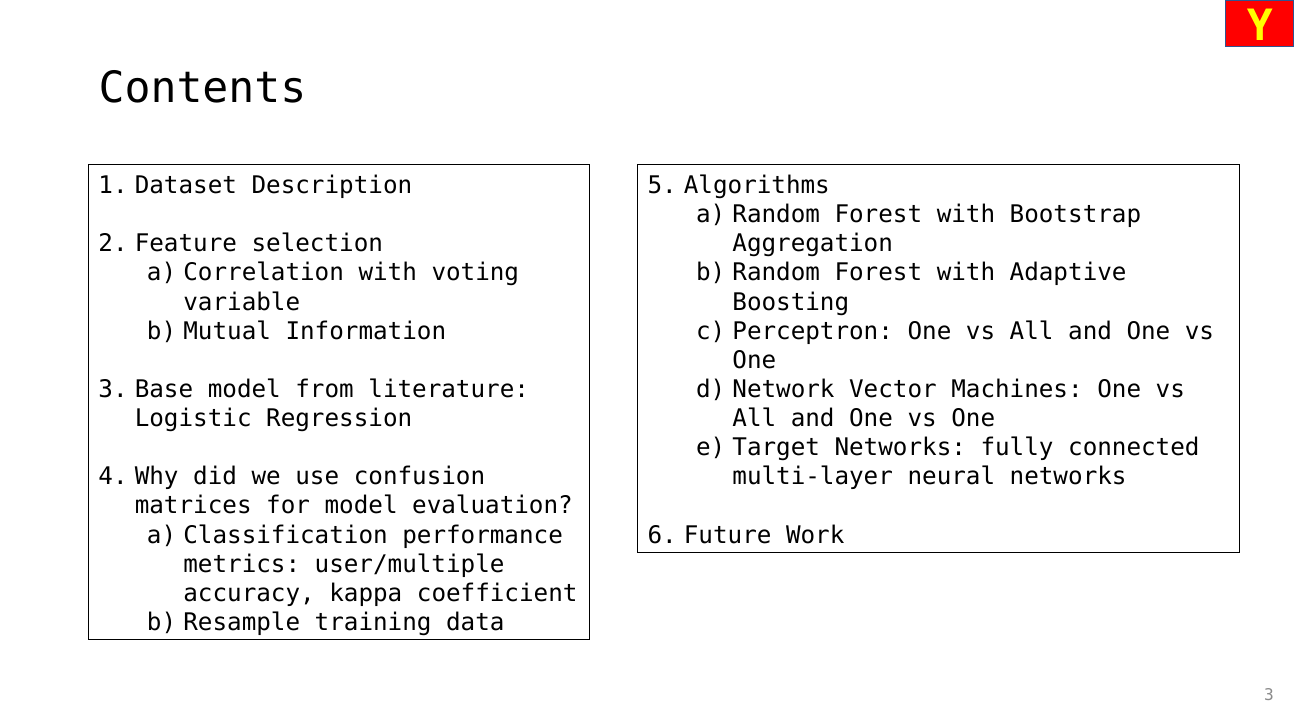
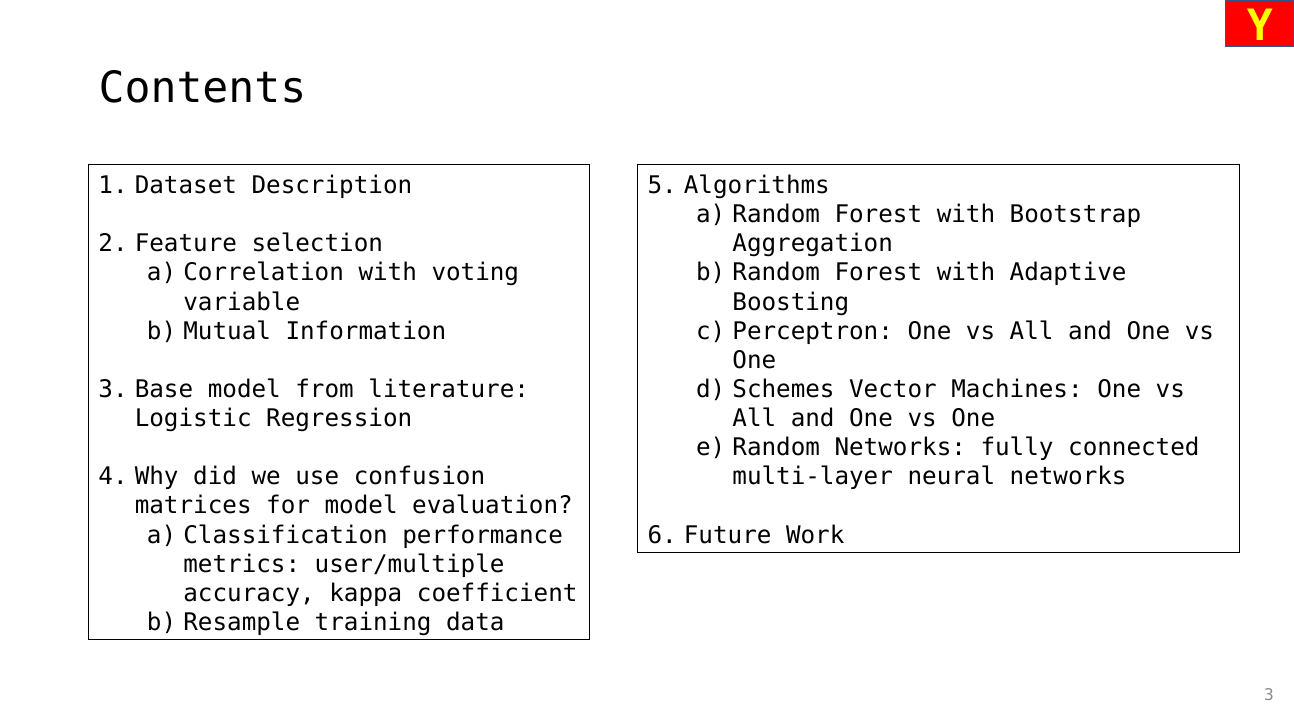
Network: Network -> Schemes (784, 389)
Target: Target -> Random (776, 448)
